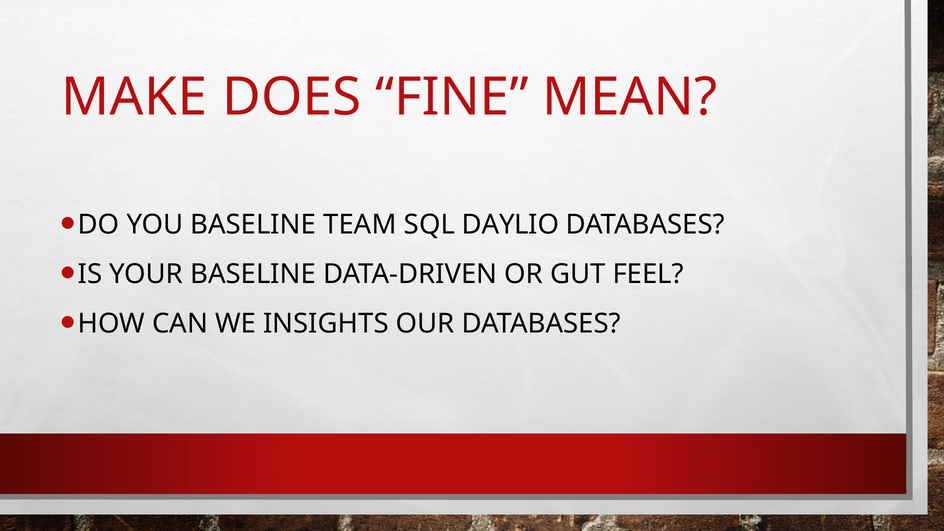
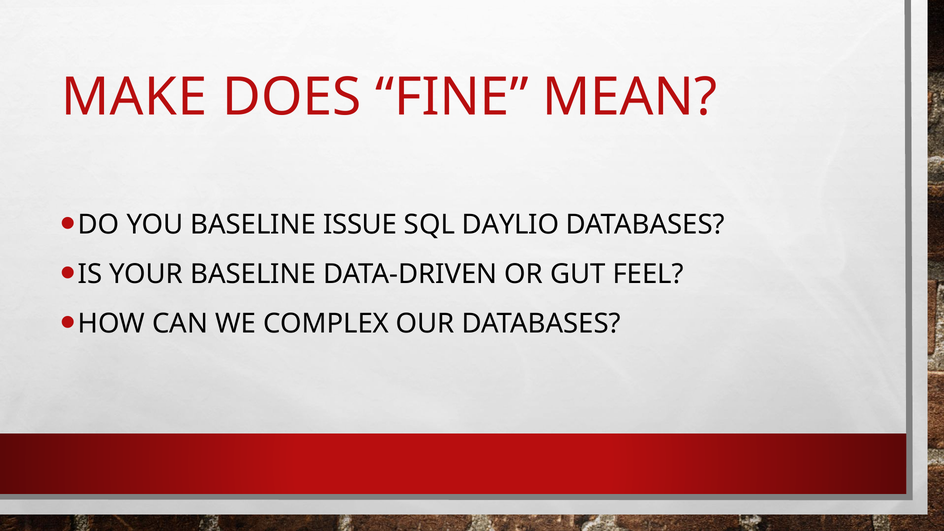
TEAM: TEAM -> ISSUE (360, 225)
INSIGHTS: INSIGHTS -> COMPLEX (326, 324)
